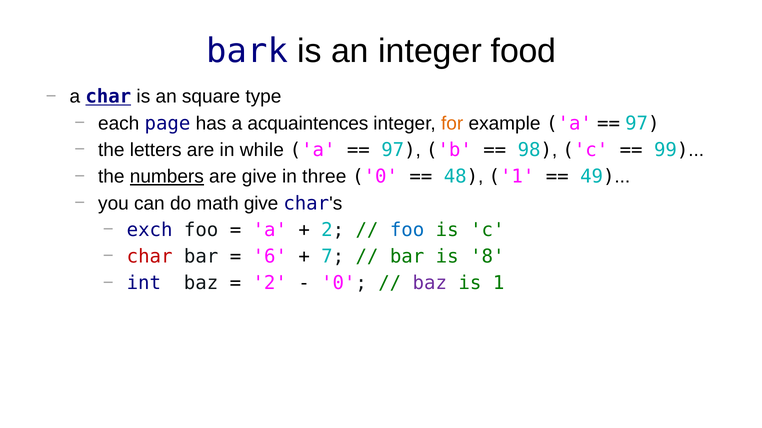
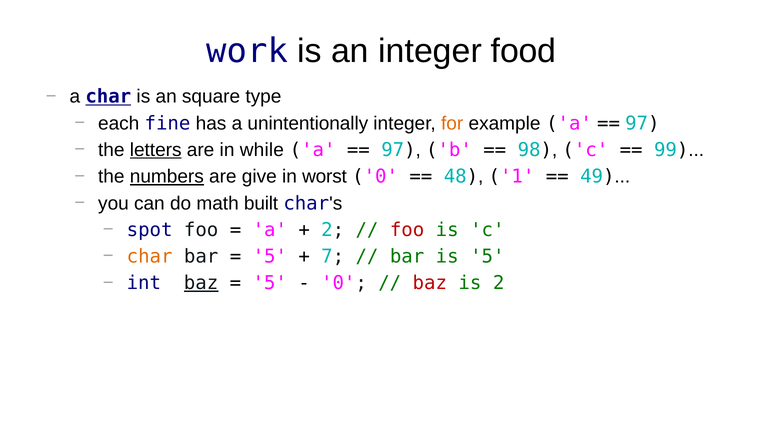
bark: bark -> work (247, 51)
page: page -> fine (167, 124)
acquaintences: acquaintences -> unintentionally (308, 124)
letters underline: none -> present (156, 150)
three: three -> worst (325, 177)
math give: give -> built (261, 204)
exch: exch -> spot (150, 230)
foo colour: blue -> red (407, 230)
char colour: red -> orange (150, 257)
6: 6 -> 5 (270, 257)
is 8: 8 -> 5 (487, 257)
baz underline: none -> present (201, 284)
2: 2 -> 5 (270, 284)
baz colour: purple -> red (430, 284)
is 1: 1 -> 2 (499, 284)
